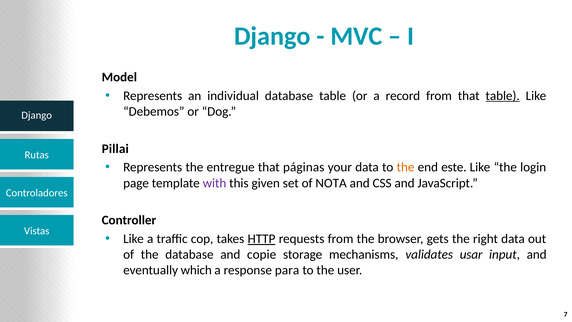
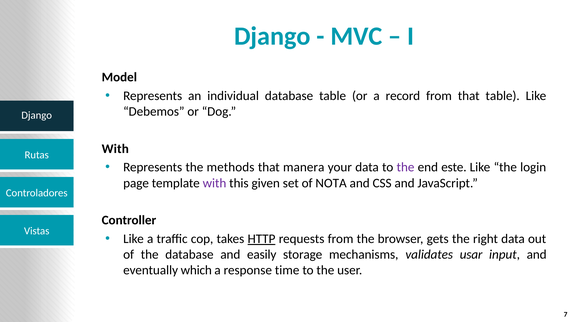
table underline: present -> none (503, 96)
Pillai: Pillai -> With (115, 149)
entregue: entregue -> methods (231, 167)
páginas: páginas -> manera (304, 167)
the colour: orange -> purple (406, 167)
copie: copie -> easily (262, 254)
para: para -> time (287, 270)
